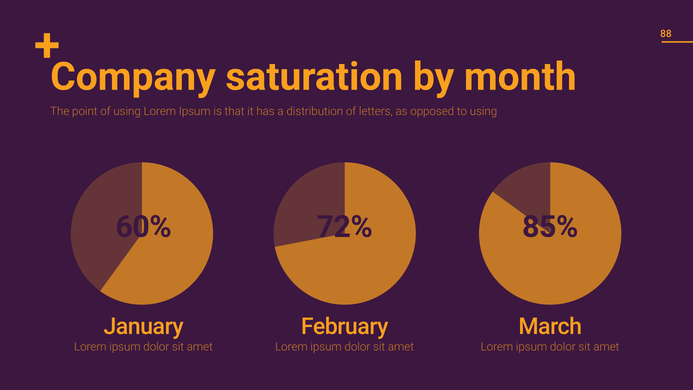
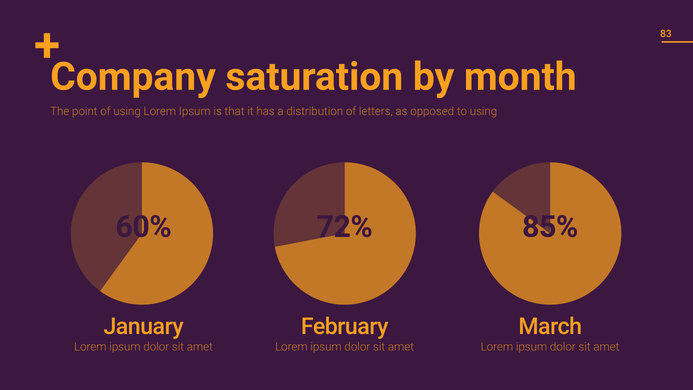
88: 88 -> 83 (666, 34)
